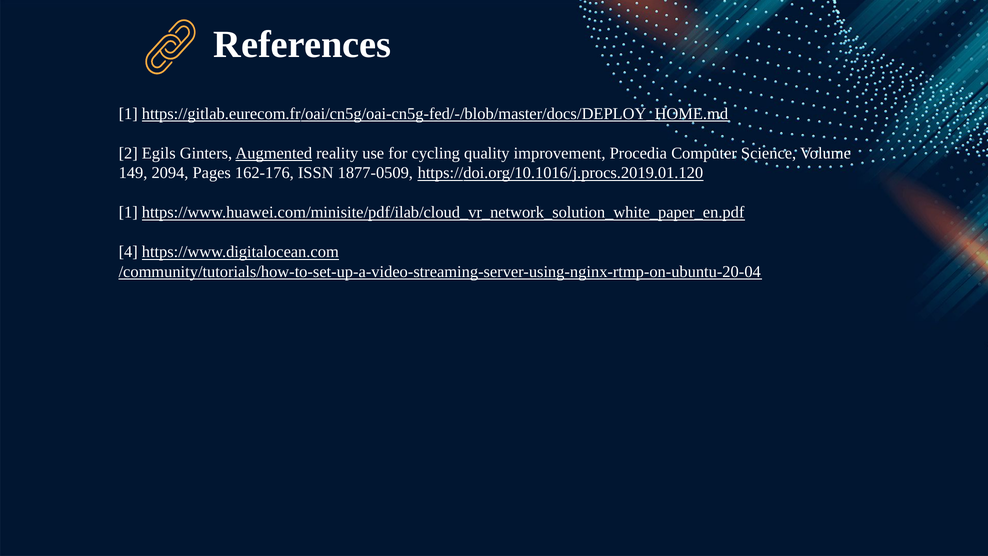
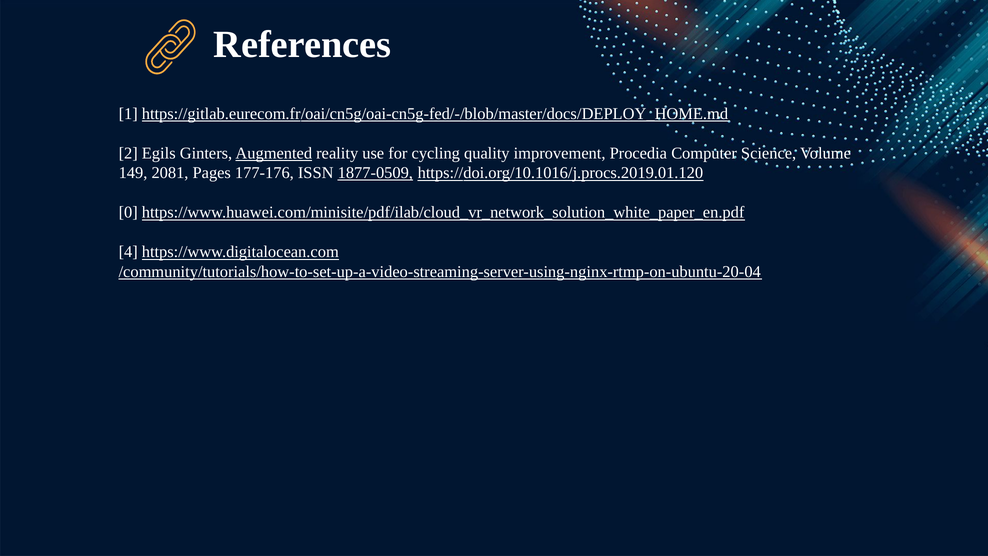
2094: 2094 -> 2081 (170, 173)
162-176: 162-176 -> 177-176 (264, 173)
1877-0509 underline: none -> present (375, 173)
1: 1 -> 0 (128, 212)
